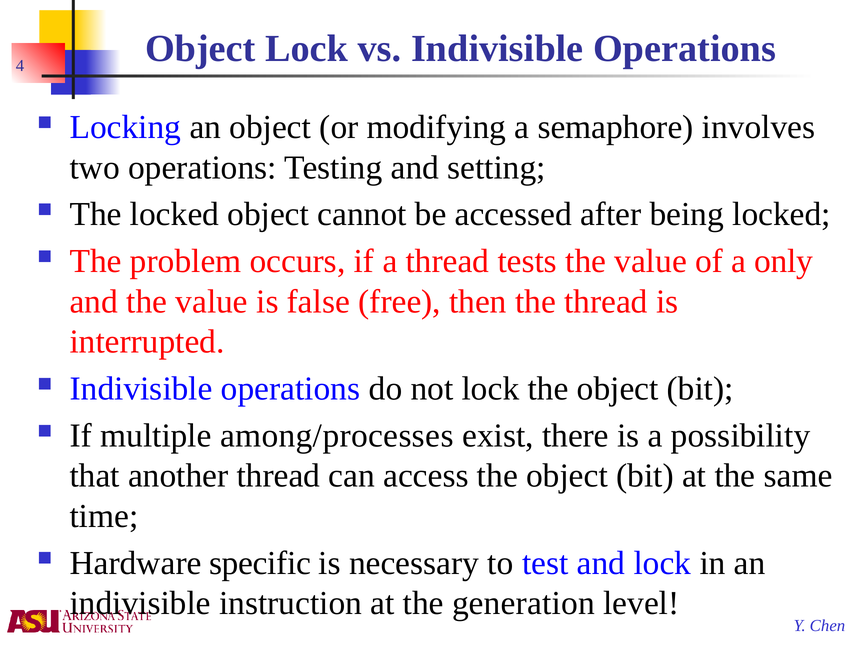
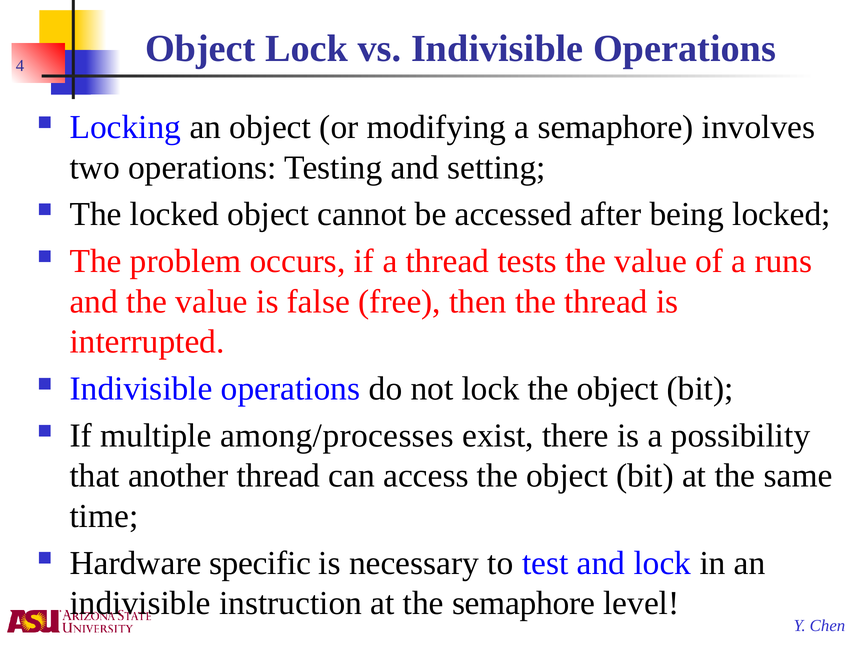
only: only -> runs (783, 262)
the generation: generation -> semaphore (524, 604)
